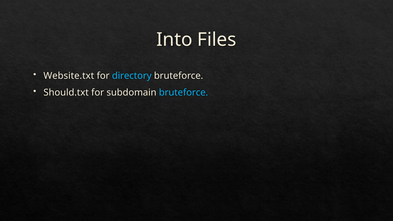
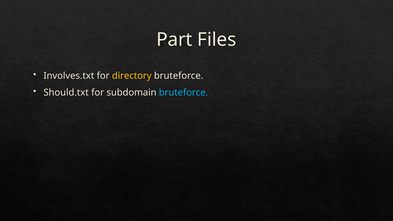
Into: Into -> Part (174, 40)
Website.txt: Website.txt -> Involves.txt (69, 76)
directory colour: light blue -> yellow (132, 76)
